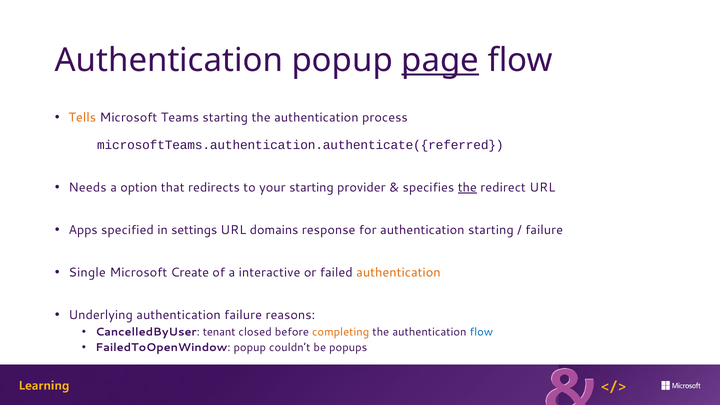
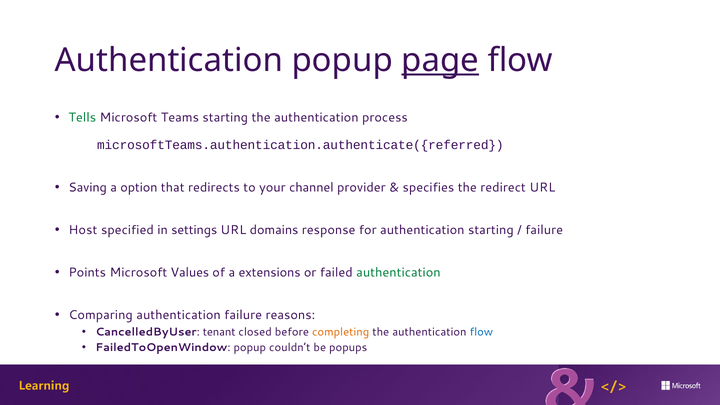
Tells colour: orange -> green (82, 117)
Needs: Needs -> Saving (88, 187)
your starting: starting -> channel (311, 187)
the underline: present -> none (467, 187)
Apps: Apps -> Host (83, 230)
Single: Single -> Points (87, 273)
Create: Create -> Values (190, 273)
interactive: interactive -> extensions (270, 273)
authentication colour: orange -> green (398, 273)
Underlying: Underlying -> Comparing (101, 315)
